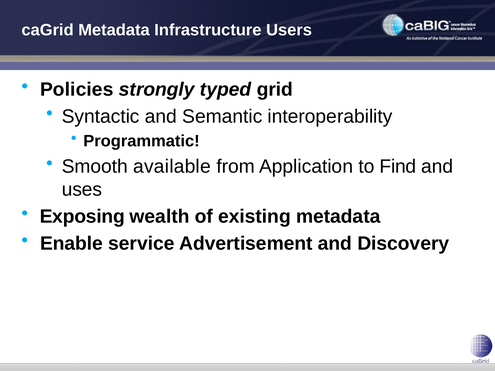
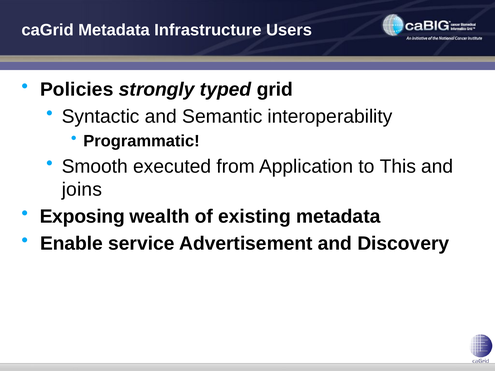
available: available -> executed (172, 167)
Find: Find -> This (398, 167)
uses: uses -> joins (82, 190)
